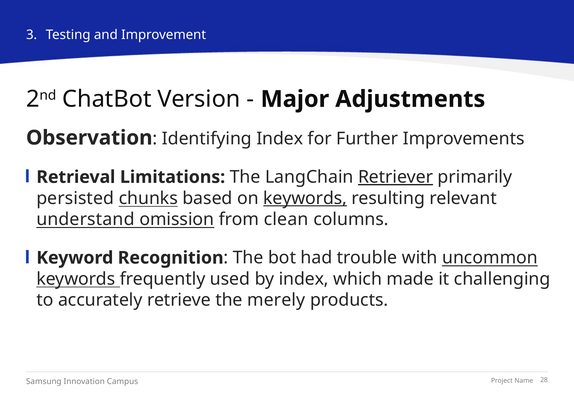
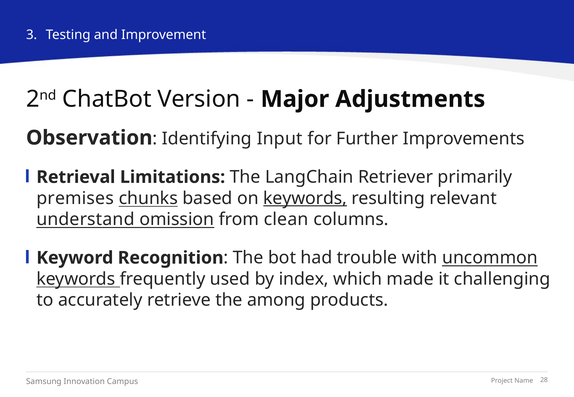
Identifying Index: Index -> Input (280, 139)
Retriever underline: present -> none (396, 177)
persisted: persisted -> premises (75, 199)
merely: merely -> among (276, 301)
